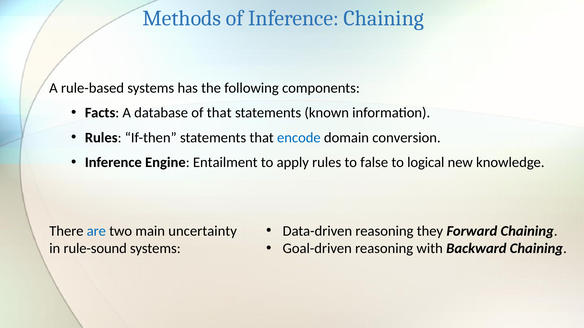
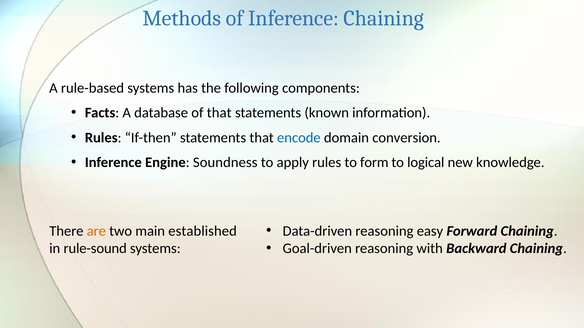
Entailment: Entailment -> Soundness (225, 163)
false: false -> form (374, 163)
they: they -> easy (430, 231)
are colour: blue -> orange (96, 231)
uncertainty: uncertainty -> established (203, 231)
